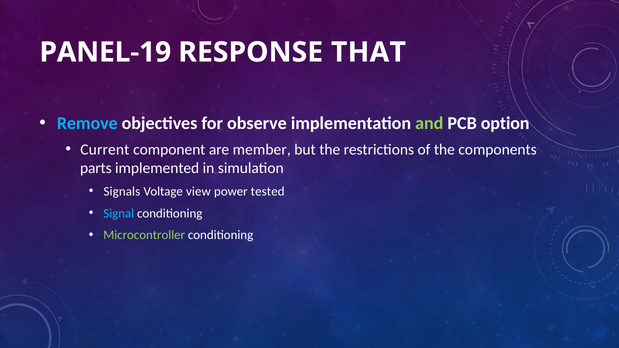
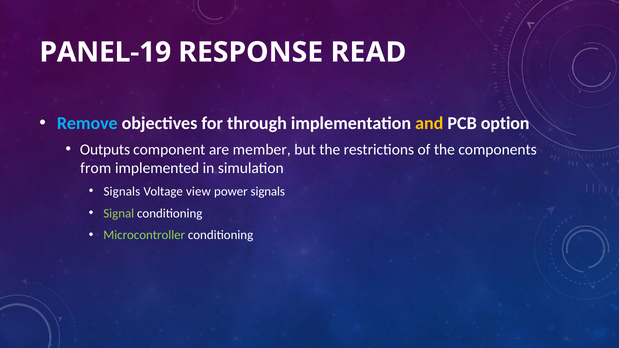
THAT: THAT -> READ (368, 52)
observe: observe -> through (257, 123)
and colour: light green -> yellow (429, 123)
Current: Current -> Outputs (105, 150)
parts: parts -> from (96, 168)
power tested: tested -> signals (268, 191)
Signal colour: light blue -> light green (119, 213)
